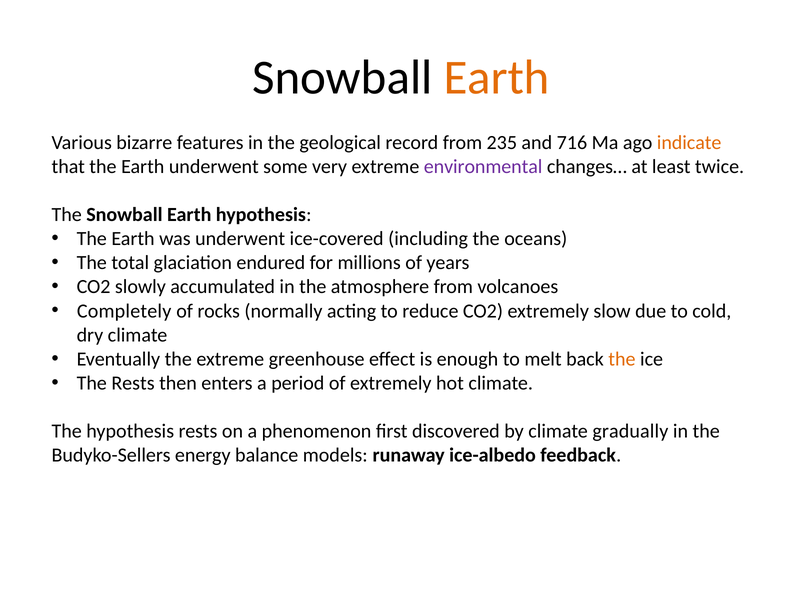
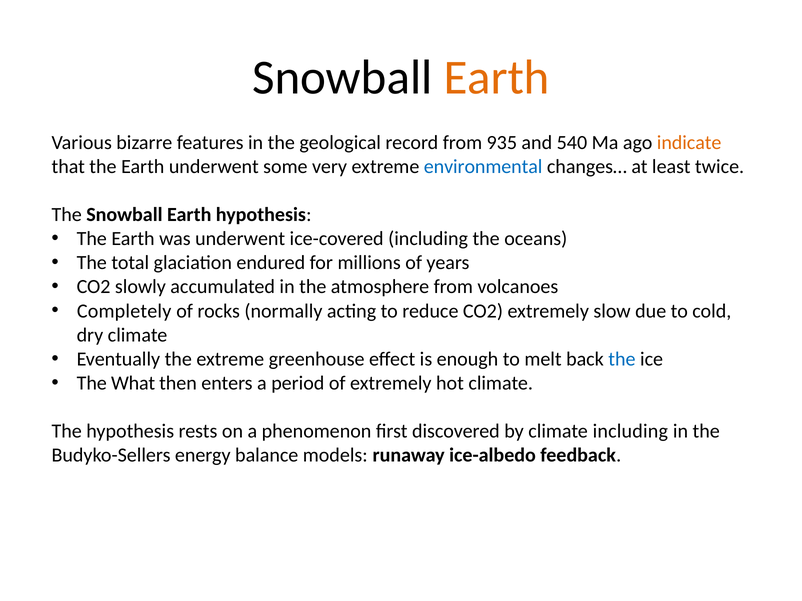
235: 235 -> 935 (502, 143)
716: 716 -> 540 (572, 143)
environmental colour: purple -> blue (483, 167)
the colour: orange -> blue (622, 359)
The Rests: Rests -> What (133, 383)
climate gradually: gradually -> including (630, 431)
